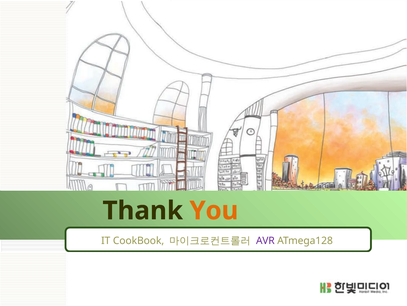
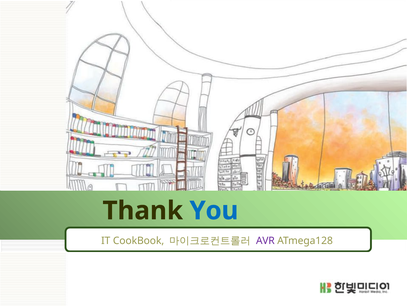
You colour: orange -> blue (214, 210)
